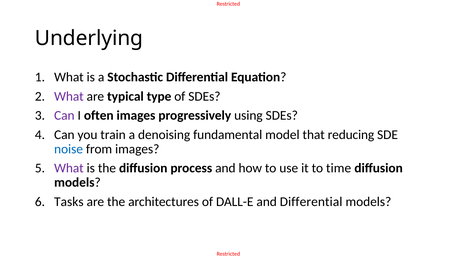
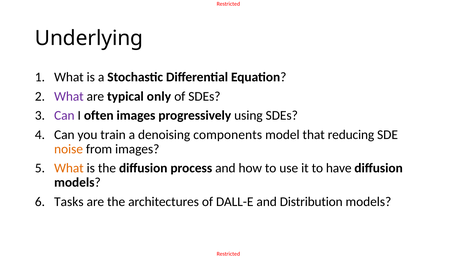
type: type -> only (159, 96)
fundamental: fundamental -> components (228, 135)
noise colour: blue -> orange (69, 149)
What colour: purple -> orange (69, 168)
time: time -> have (339, 168)
and Differential: Differential -> Distribution (311, 202)
